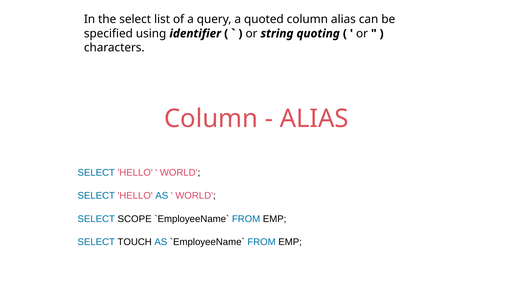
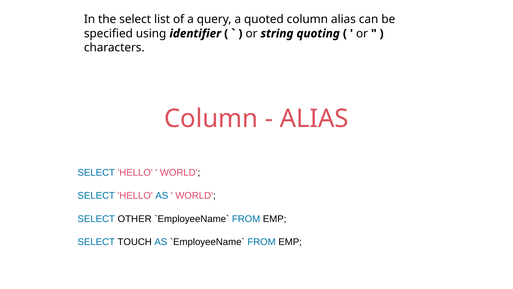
SCOPE: SCOPE -> OTHER (135, 219)
